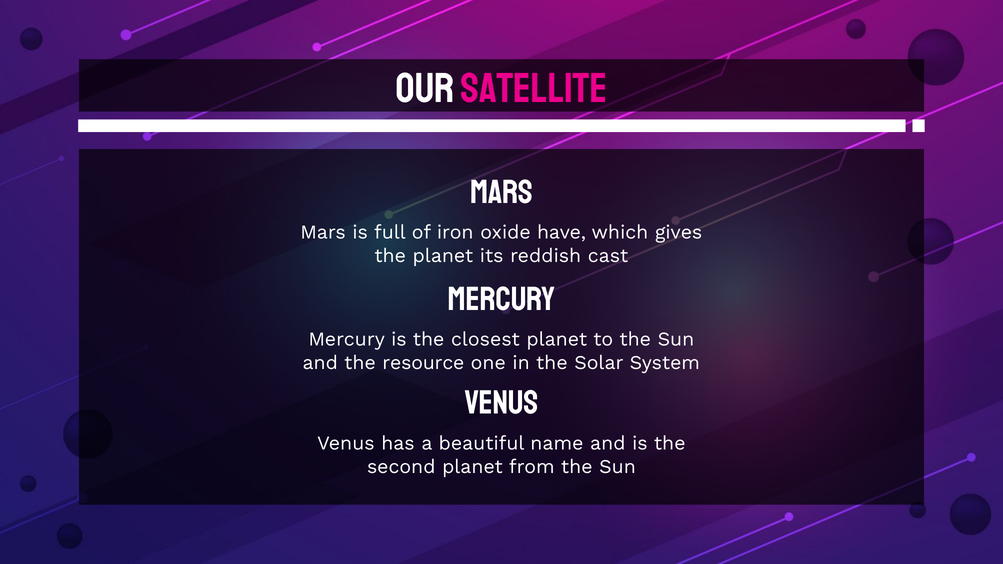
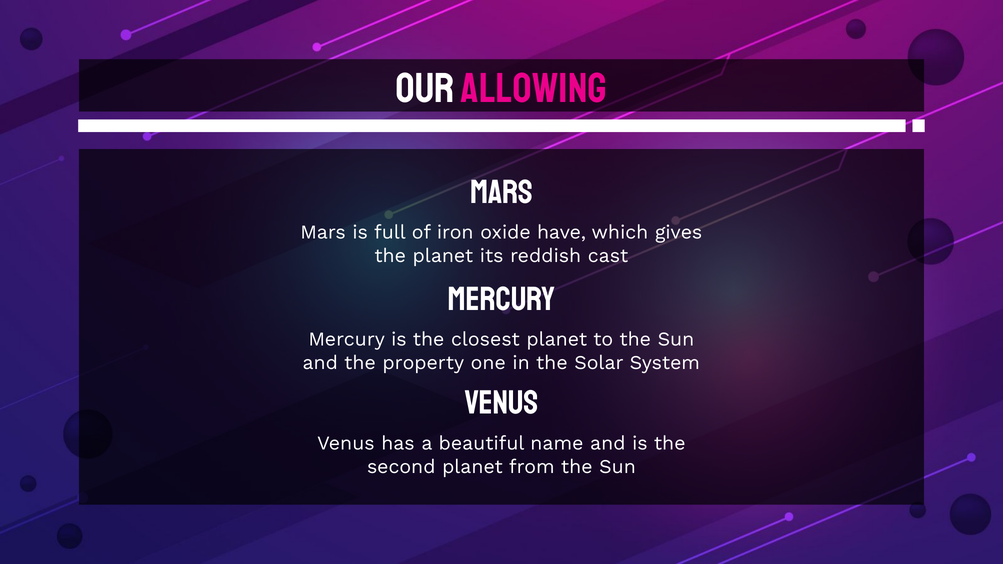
satellite: satellite -> allowing (534, 88)
resource: resource -> property (423, 363)
